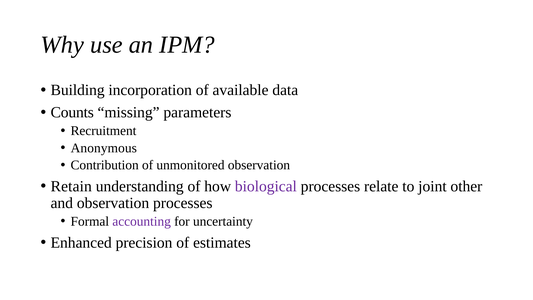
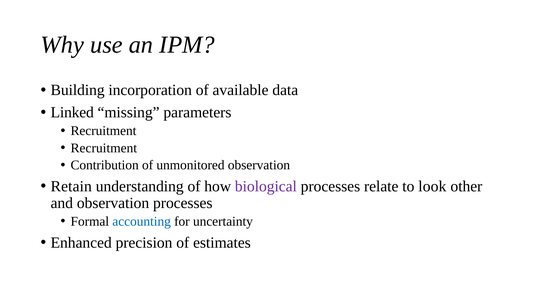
Counts: Counts -> Linked (72, 112)
Anonymous: Anonymous -> Recruitment (104, 148)
joint: joint -> look (432, 186)
accounting colour: purple -> blue (142, 221)
